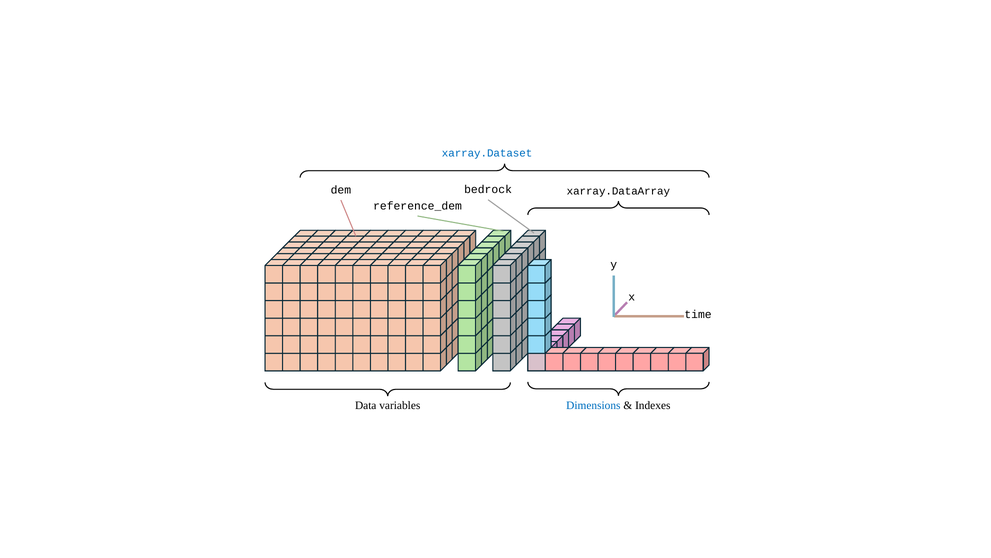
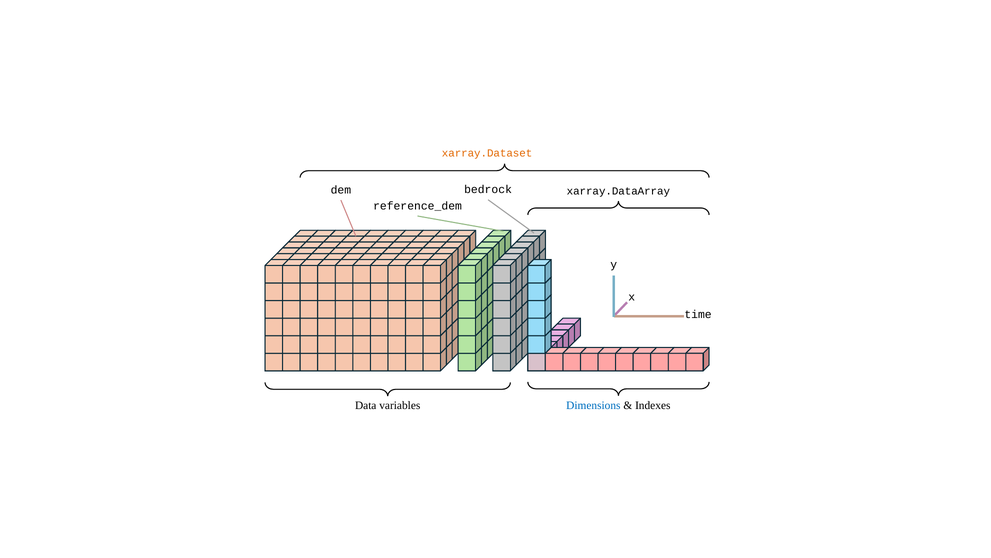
xarray.Dataset colour: blue -> orange (487, 153)
